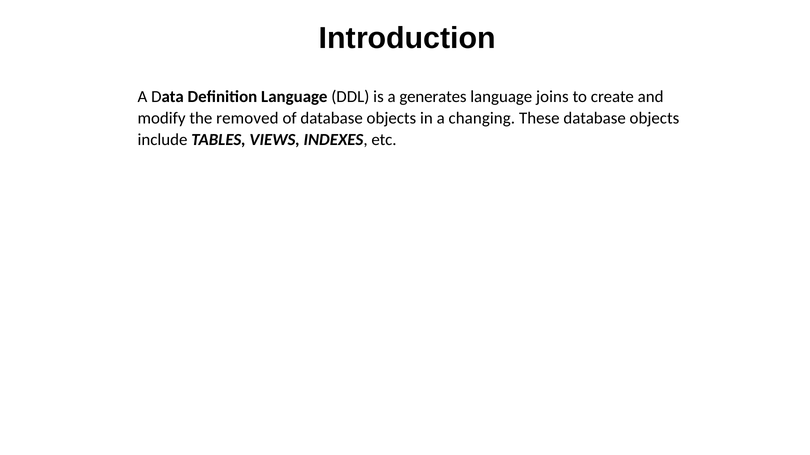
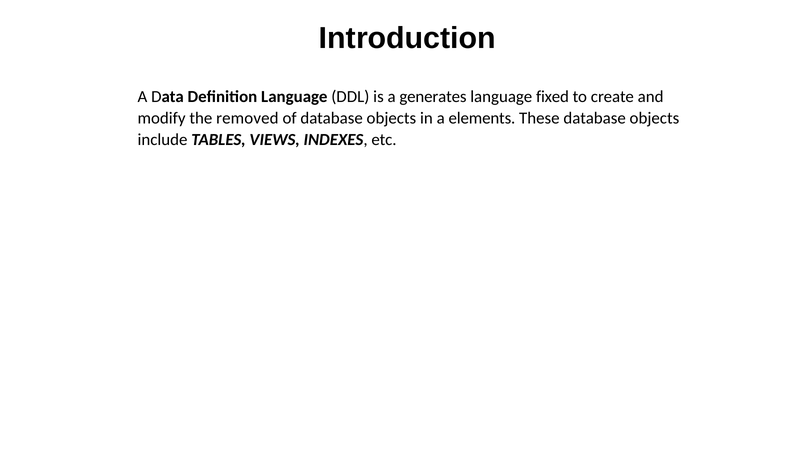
joins: joins -> fixed (552, 97)
changing: changing -> elements (482, 118)
